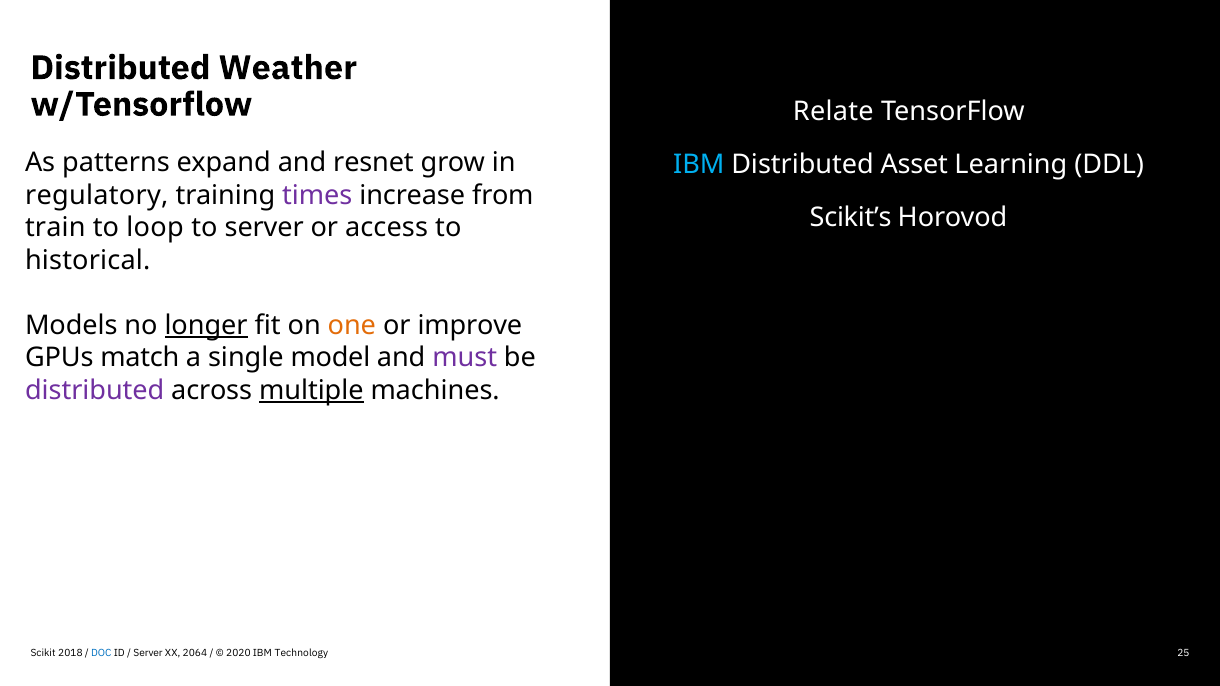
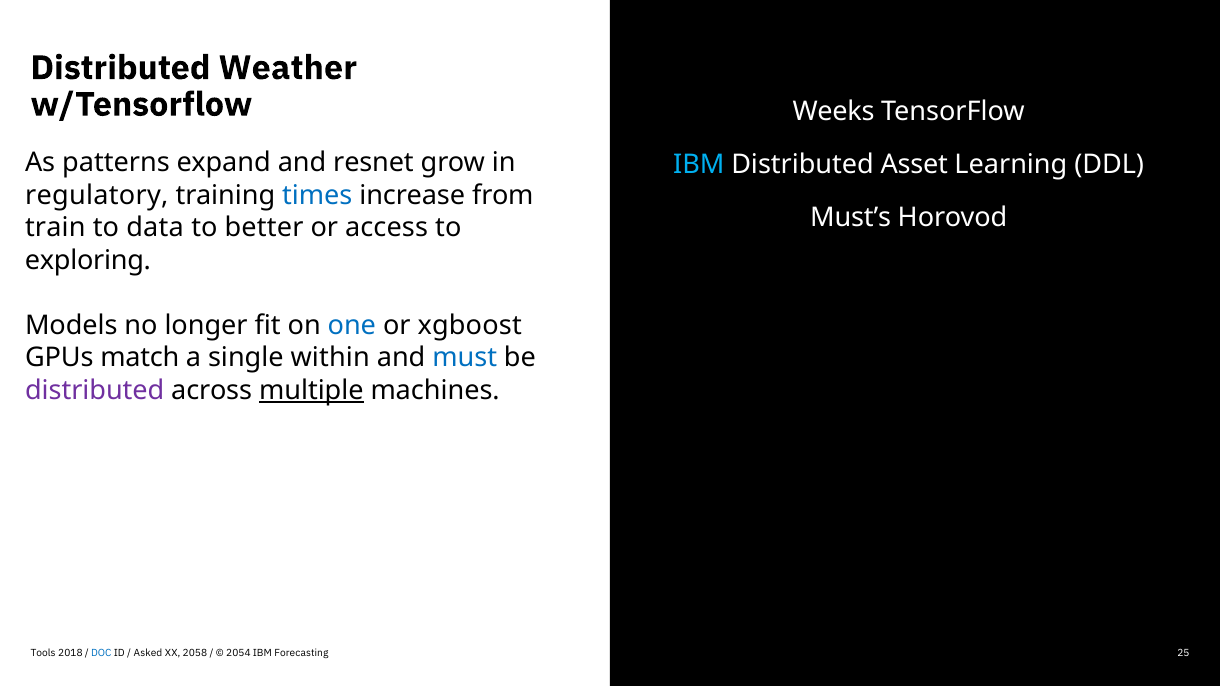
Relate: Relate -> Weeks (834, 112)
times colour: purple -> blue (317, 195)
Scikit’s: Scikit’s -> Must’s (851, 217)
loop: loop -> data (155, 228)
to server: server -> better (264, 228)
historical: historical -> exploring (88, 261)
longer underline: present -> none (206, 326)
one colour: orange -> blue (352, 326)
improve: improve -> xgboost (470, 326)
model: model -> within (330, 358)
must colour: purple -> blue (465, 358)
Scikit: Scikit -> Tools (43, 654)
Server: Server -> Asked (148, 654)
2064: 2064 -> 2058 (195, 654)
2020: 2020 -> 2054 (238, 654)
Technology: Technology -> Forecasting (301, 654)
